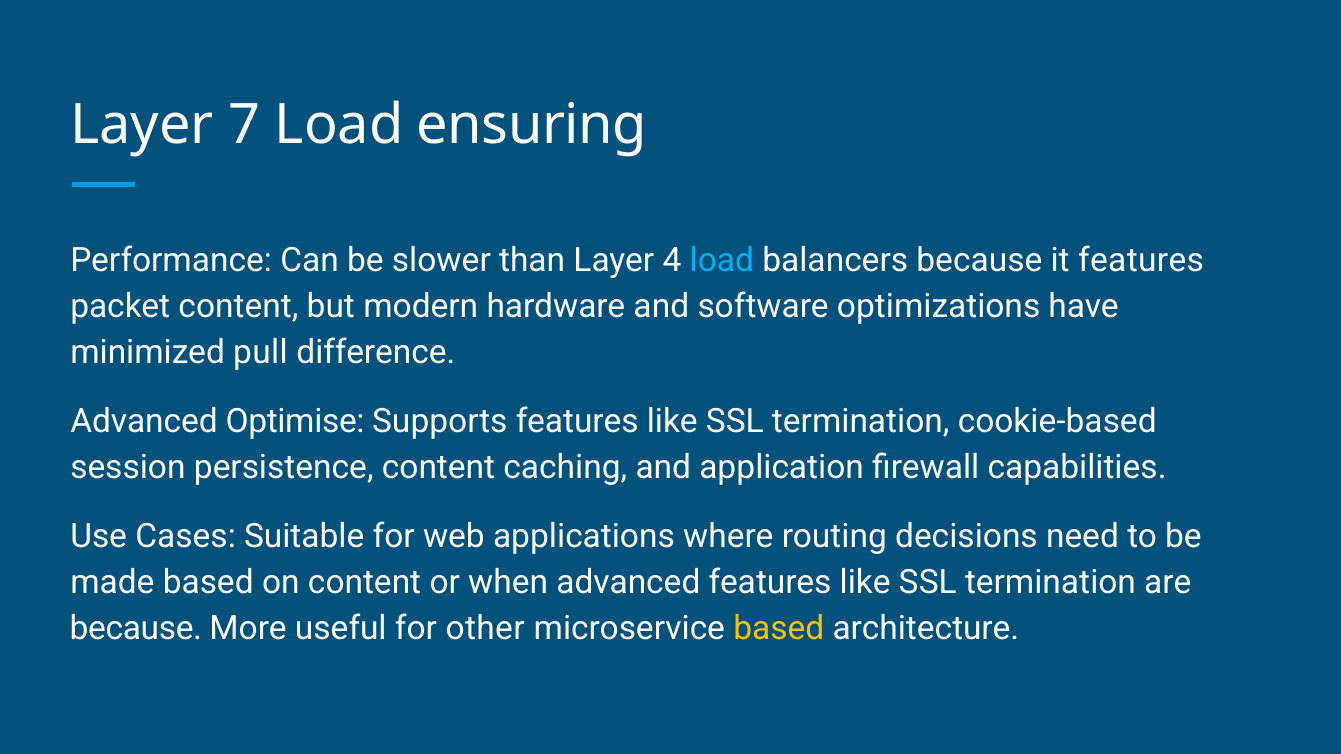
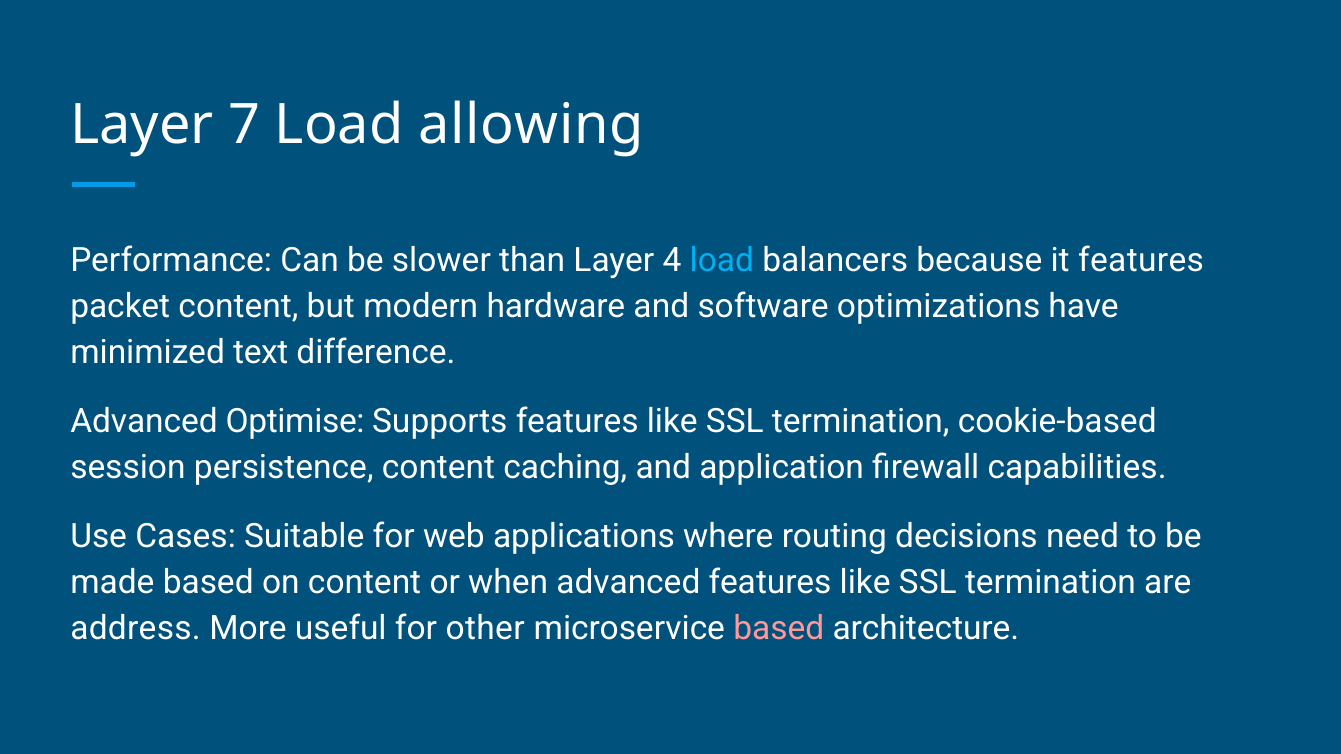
ensuring: ensuring -> allowing (531, 125)
pull: pull -> text (261, 353)
because: because -> address (136, 629)
based colour: yellow -> pink (779, 629)
